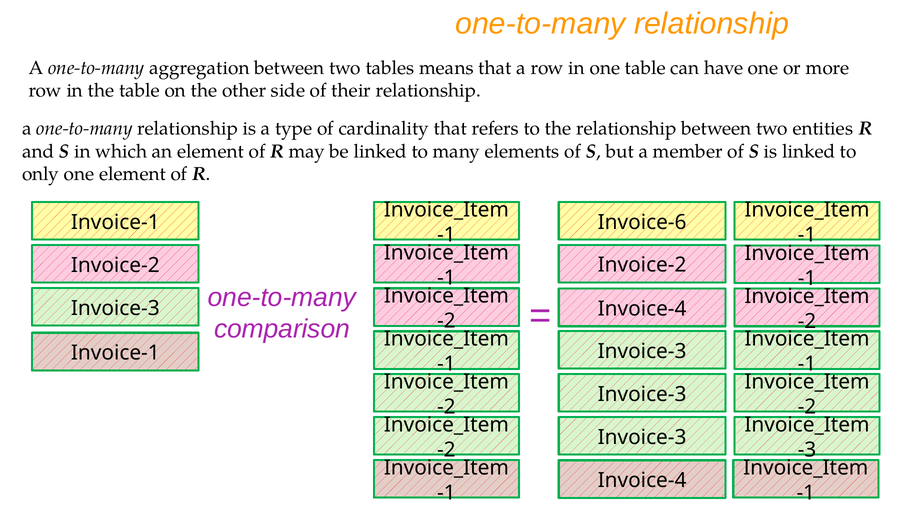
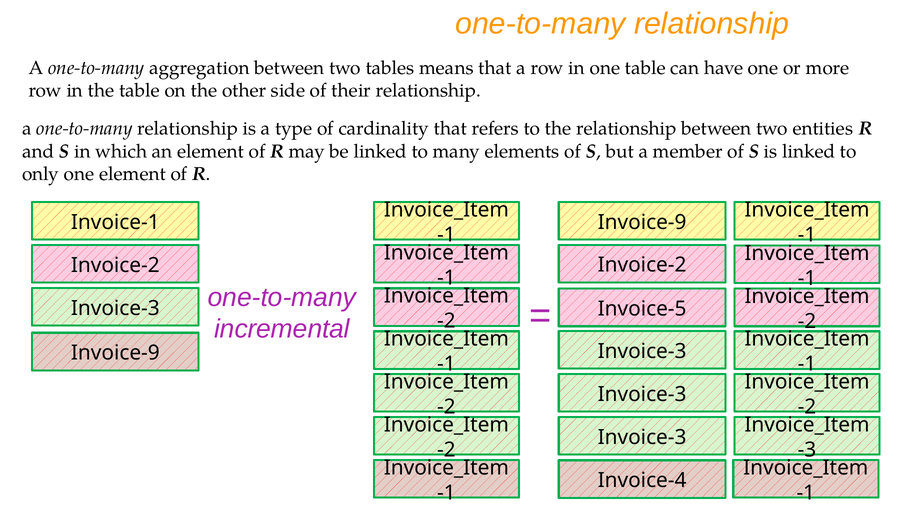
Invoice-6: Invoice-6 -> Invoice-9 (642, 222)
Invoice-4: Invoice-4 -> Invoice-5 (642, 309)
comparison: comparison -> incremental (282, 329)
Invoice-1: Invoice-1 -> Invoice-9 (115, 353)
